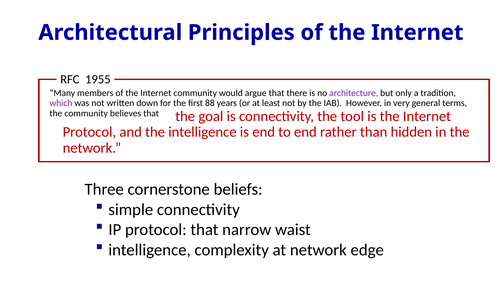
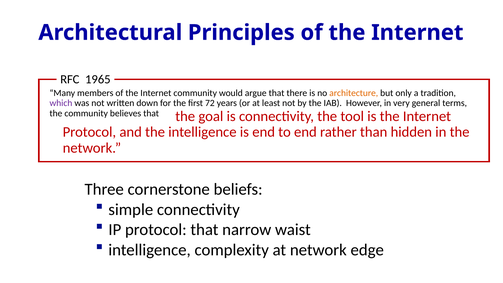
1955: 1955 -> 1965 (98, 79)
architecture colour: purple -> orange (354, 93)
88: 88 -> 72 (210, 103)
